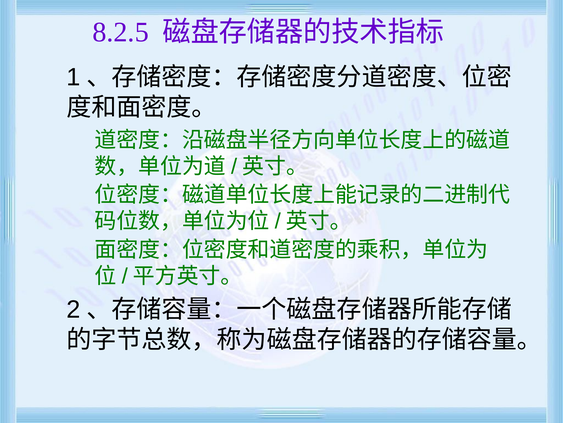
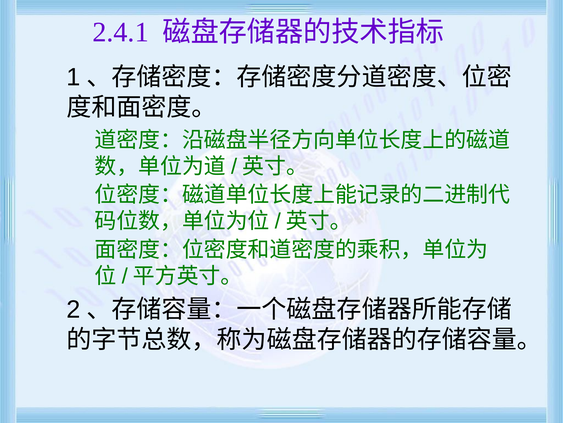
8.2.5: 8.2.5 -> 2.4.1 (121, 32)
